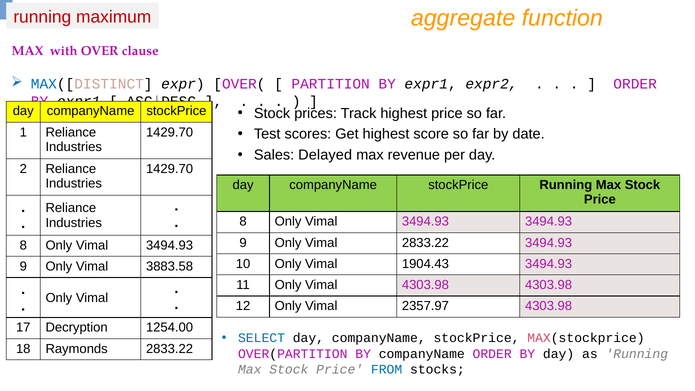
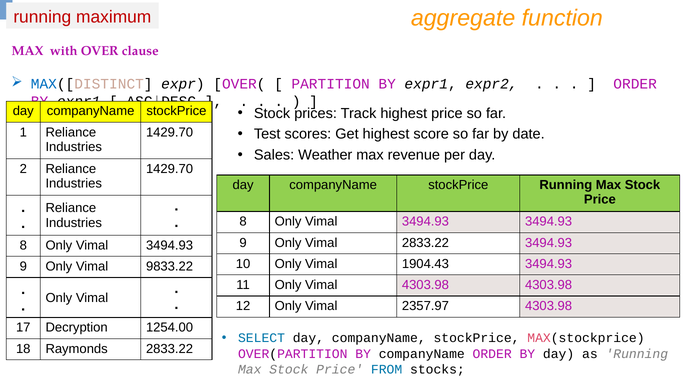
Delayed: Delayed -> Weather (325, 155)
3883.58: 3883.58 -> 9833.22 (170, 266)
